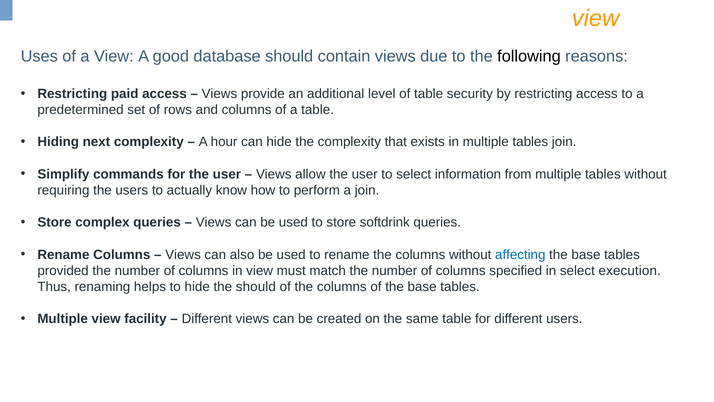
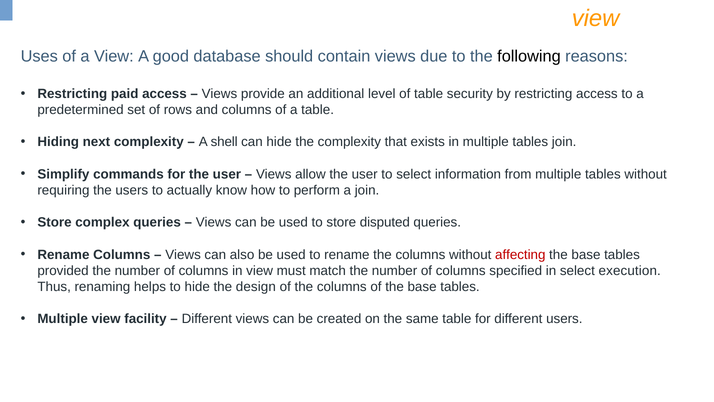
hour: hour -> shell (224, 142)
softdrink: softdrink -> disputed (385, 222)
affecting colour: blue -> red (520, 254)
the should: should -> design (256, 287)
